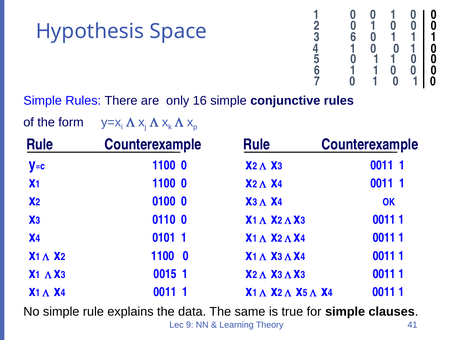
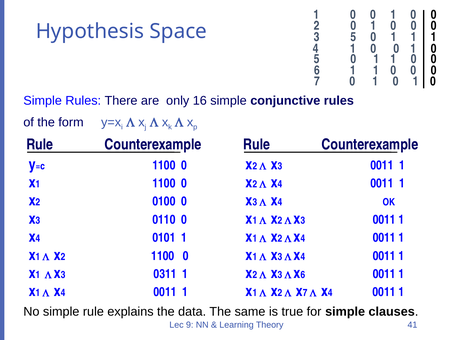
3 6: 6 -> 5 (353, 37)
0015: 0015 -> 0311 (165, 274)
3: 3 -> 6 (303, 275)
5: 5 -> 7 (305, 293)
